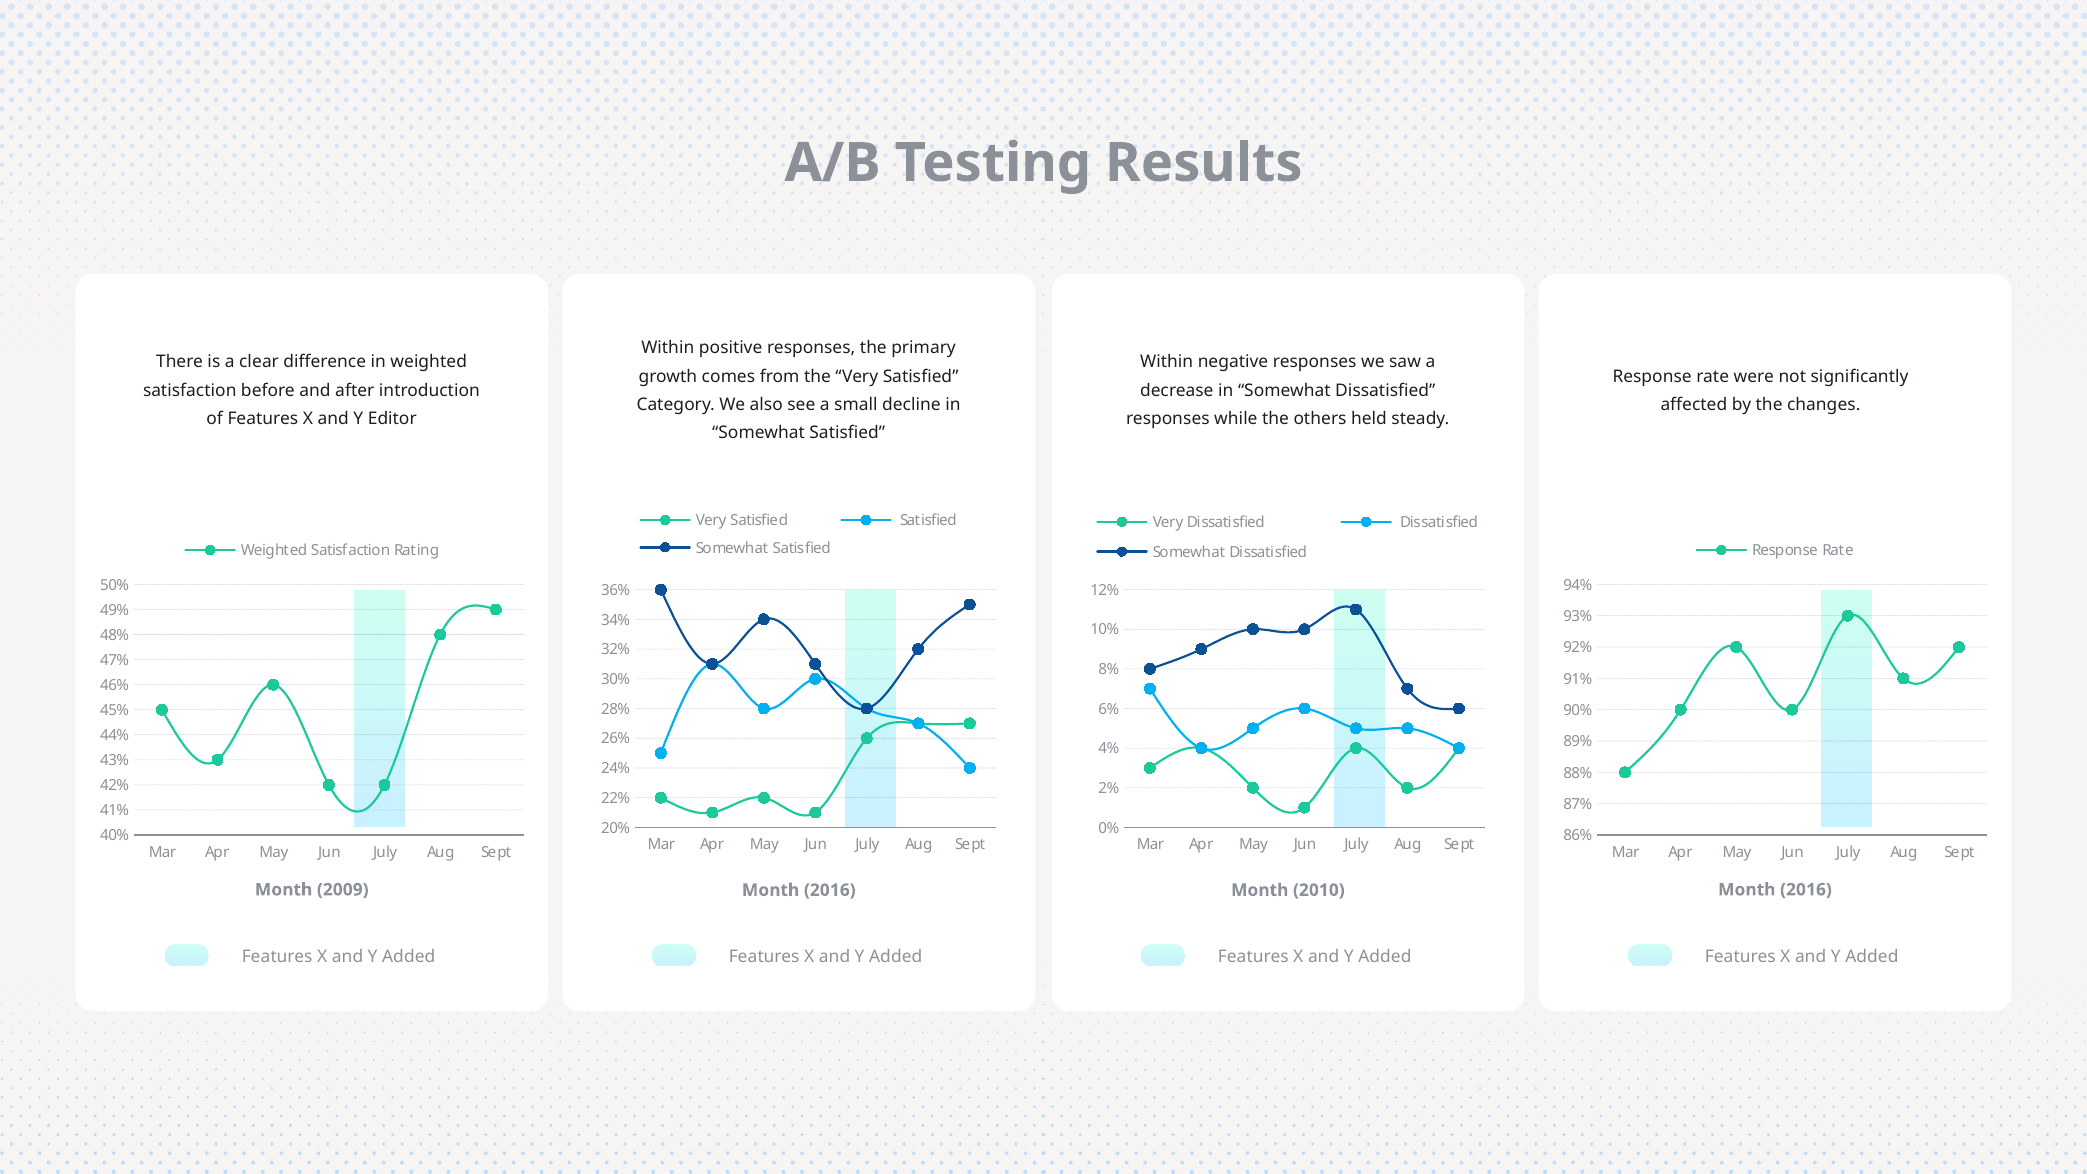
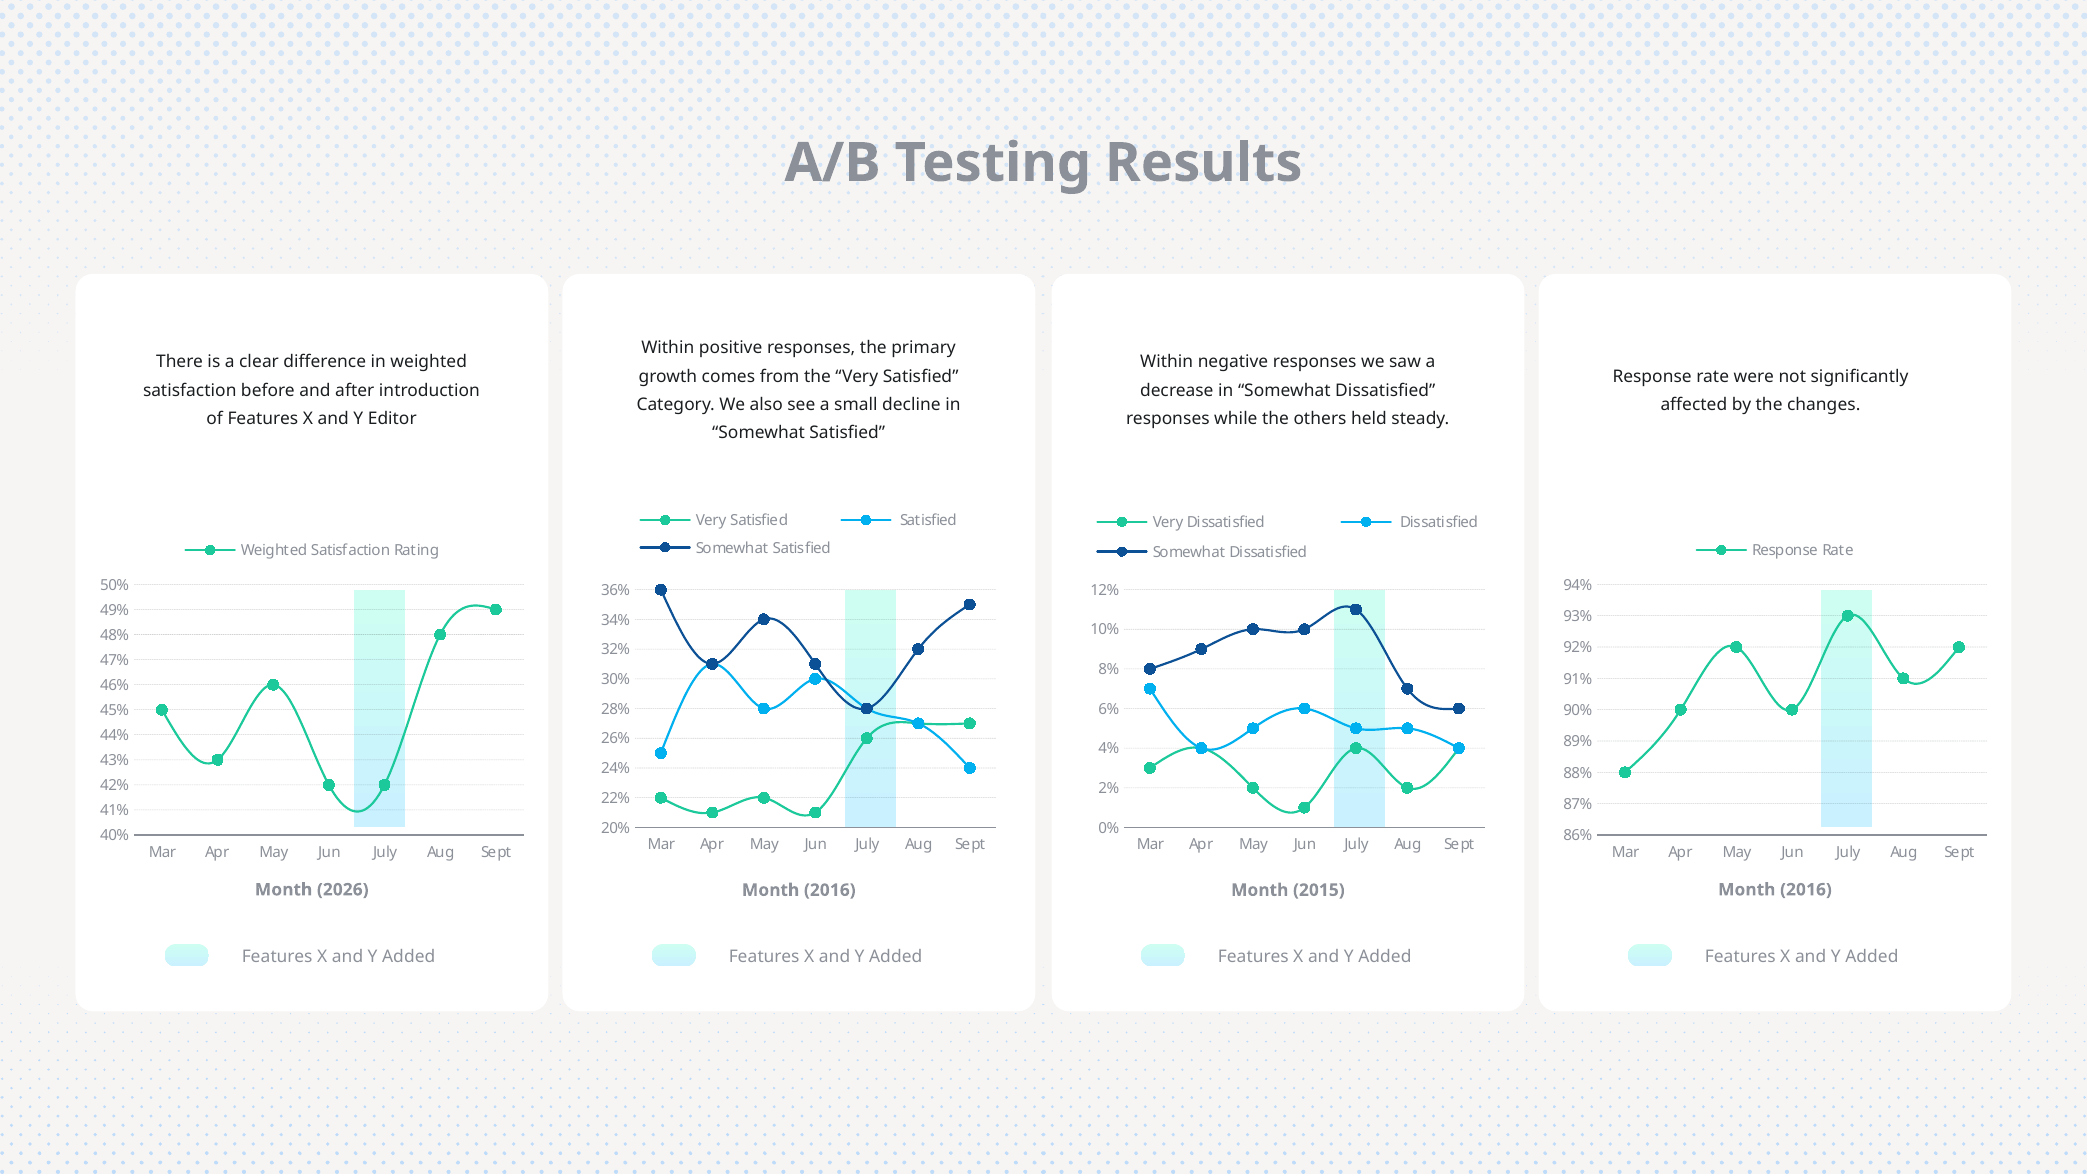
2009: 2009 -> 2026 (343, 890)
2010: 2010 -> 2015 (1319, 890)
